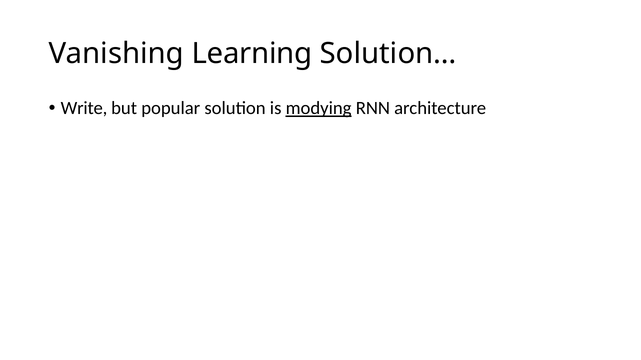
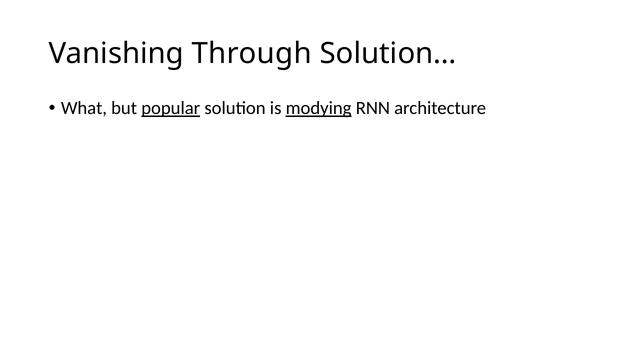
Learning: Learning -> Through (252, 54)
Write: Write -> What (84, 108)
popular underline: none -> present (171, 108)
